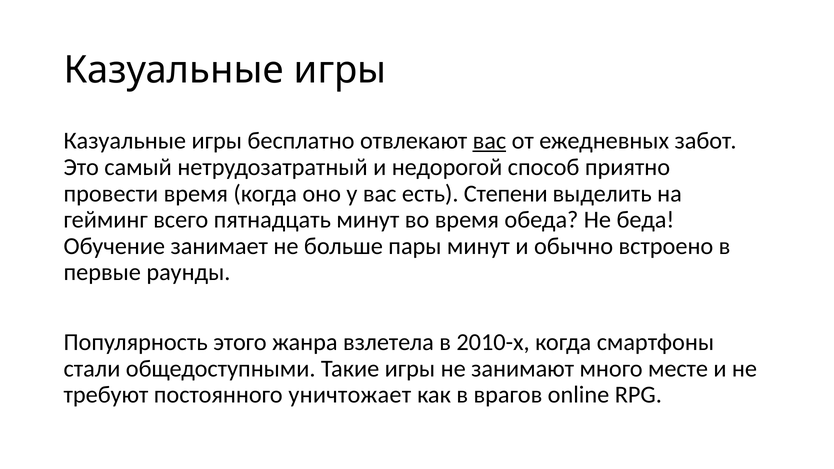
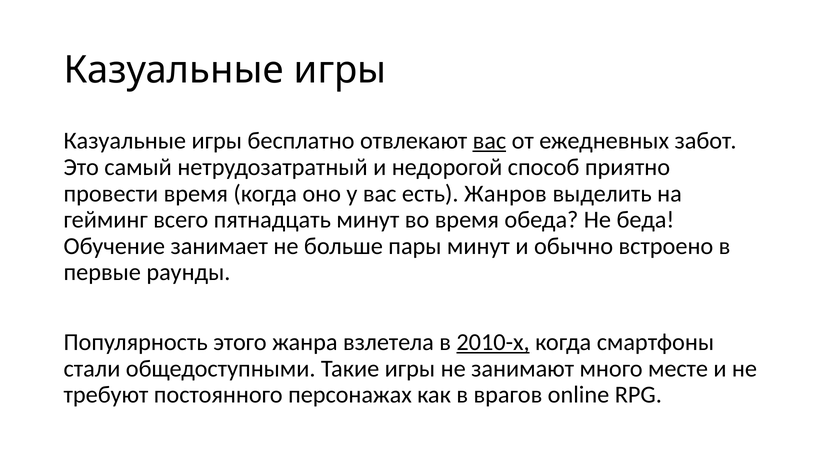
Степени: Степени -> Жанров (505, 194)
2010-х underline: none -> present (493, 342)
уничтожает: уничтожает -> персонажах (350, 395)
